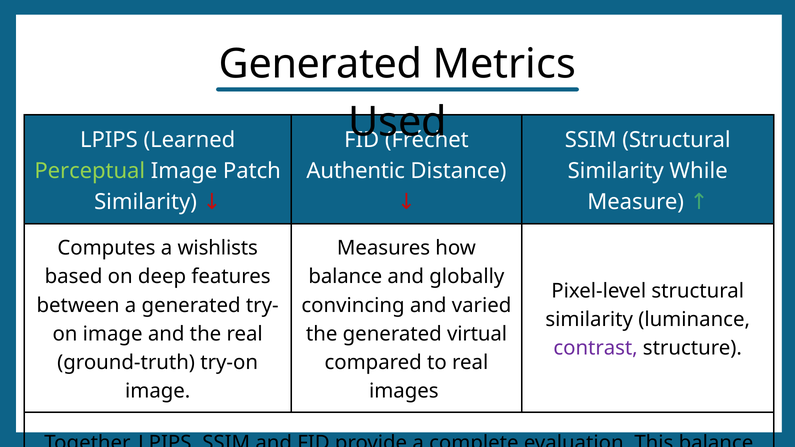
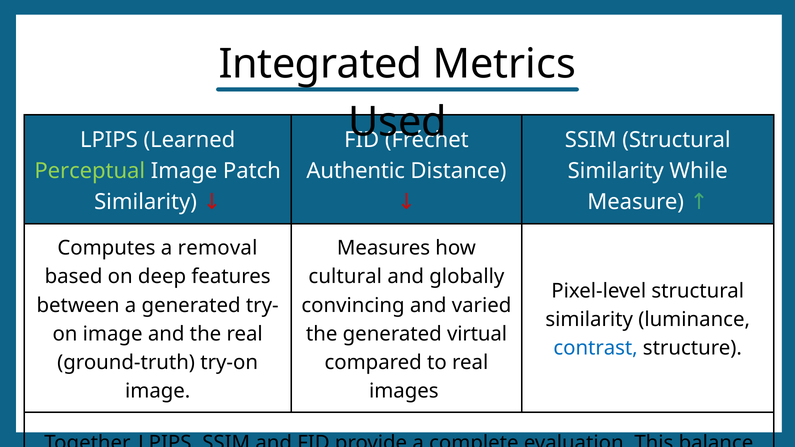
Generated: Generated -> Integrated (321, 64)
wishlists: wishlists -> removal (218, 248)
balance: balance -> cultural (345, 277)
contrast colour: purple -> blue (596, 348)
